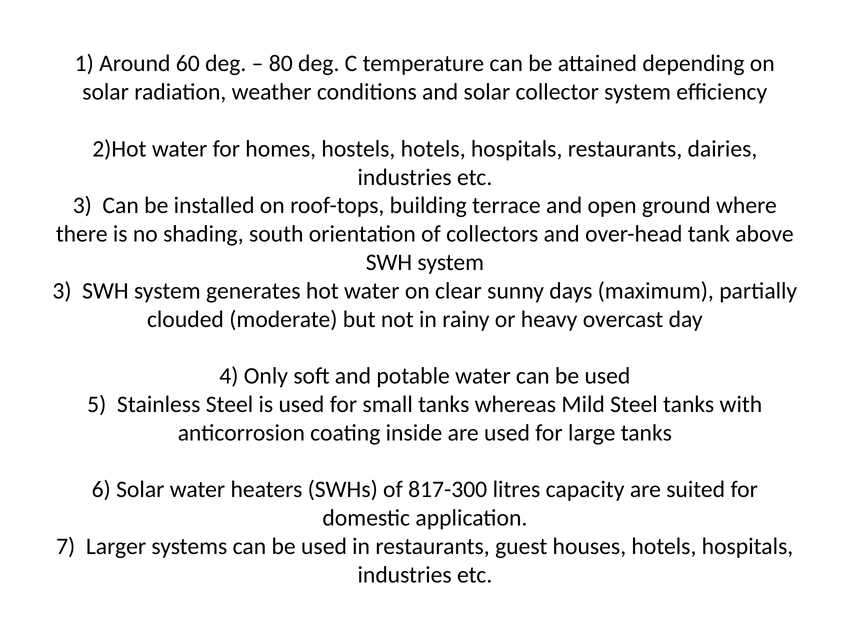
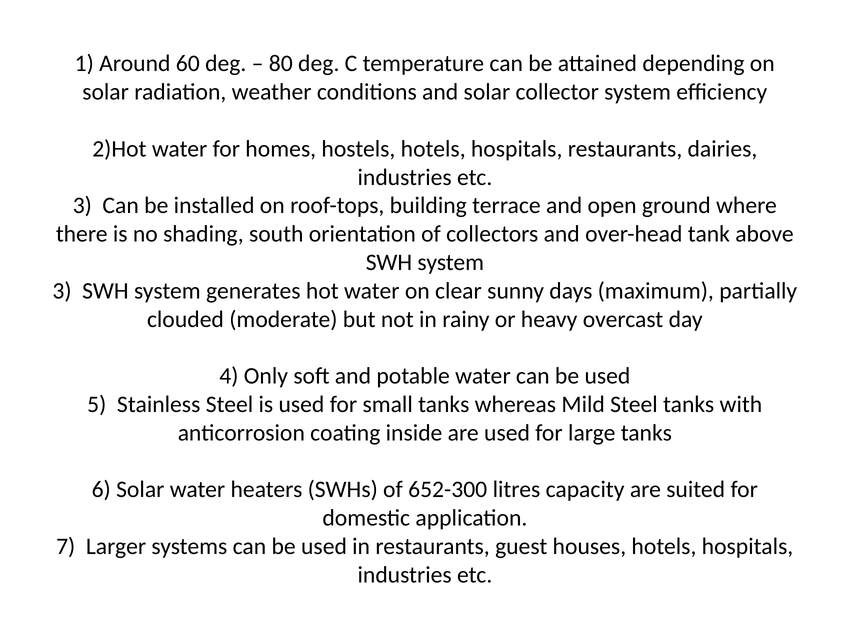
817-300: 817-300 -> 652-300 (448, 489)
